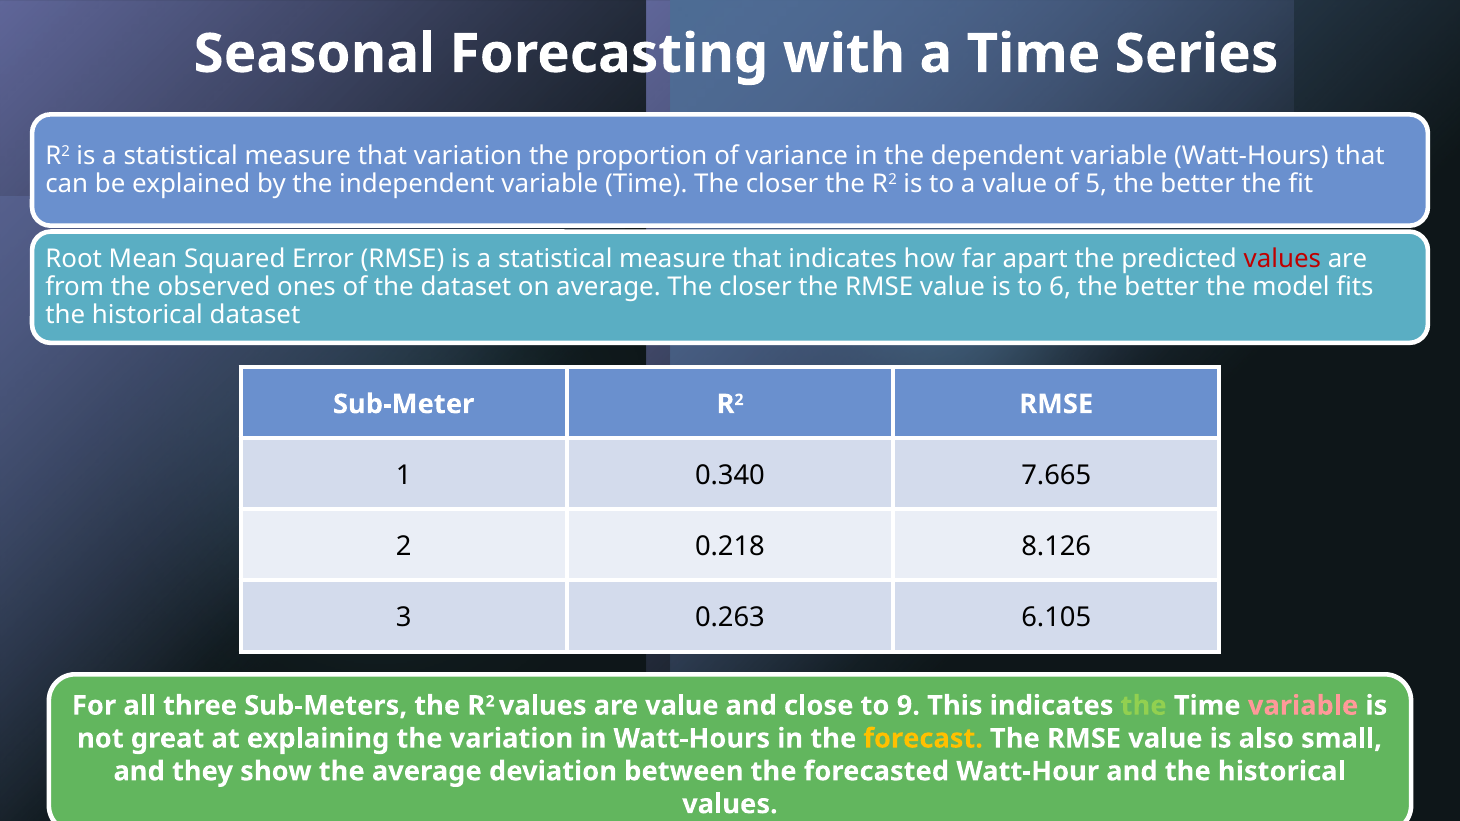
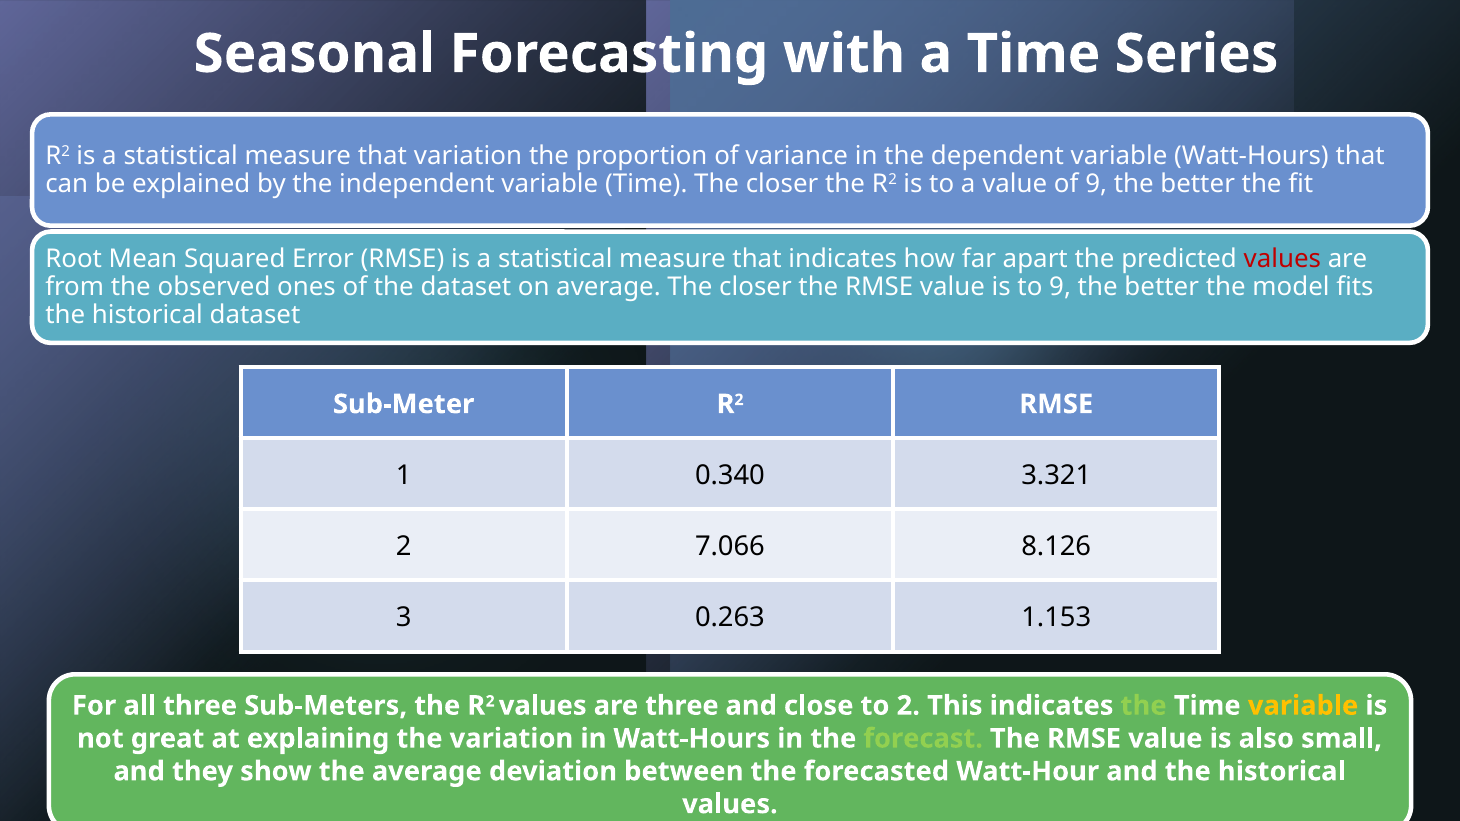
5: 5 -> 9 (1096, 184)
to 6: 6 -> 9 (1060, 287)
7.665: 7.665 -> 3.321 (1056, 475)
0.218: 0.218 -> 7.066 (730, 547)
6.105: 6.105 -> 1.153 (1056, 618)
are value: value -> three (682, 706)
to 9: 9 -> 2 (908, 706)
variable colour: pink -> yellow (1303, 706)
forecast colour: yellow -> light green (923, 739)
